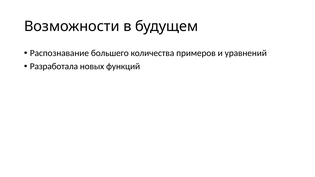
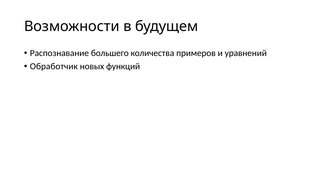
Разработала: Разработала -> Обработчик (54, 66)
